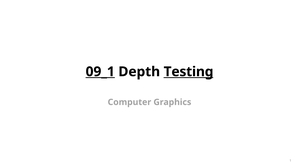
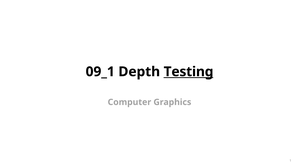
09_1 underline: present -> none (100, 72)
